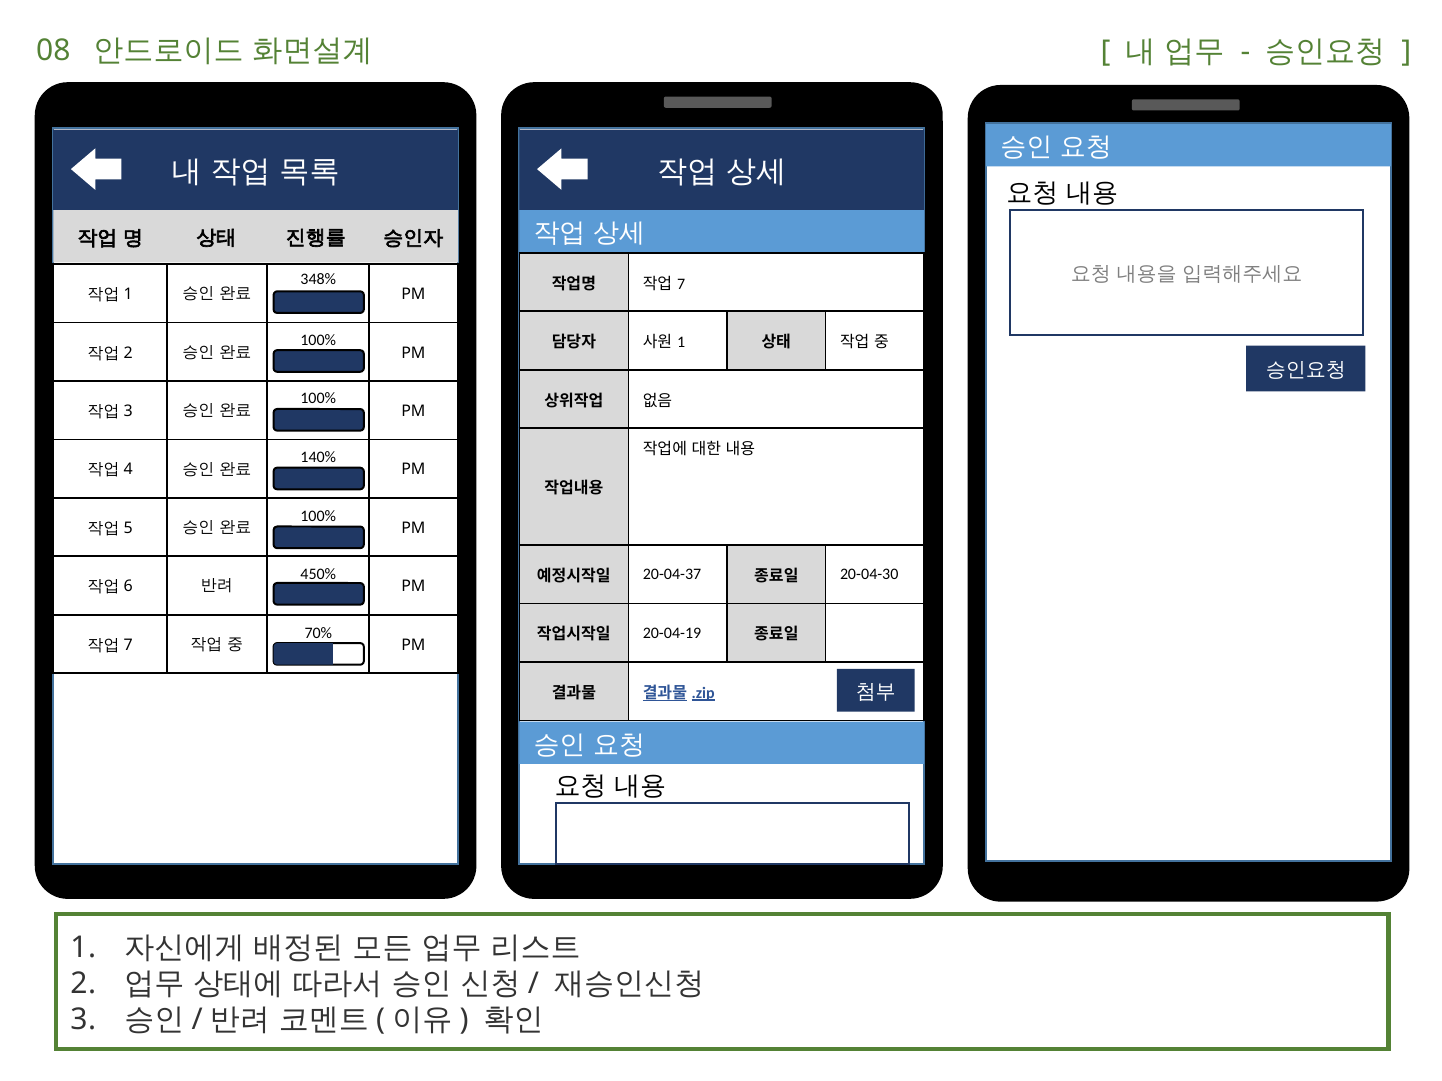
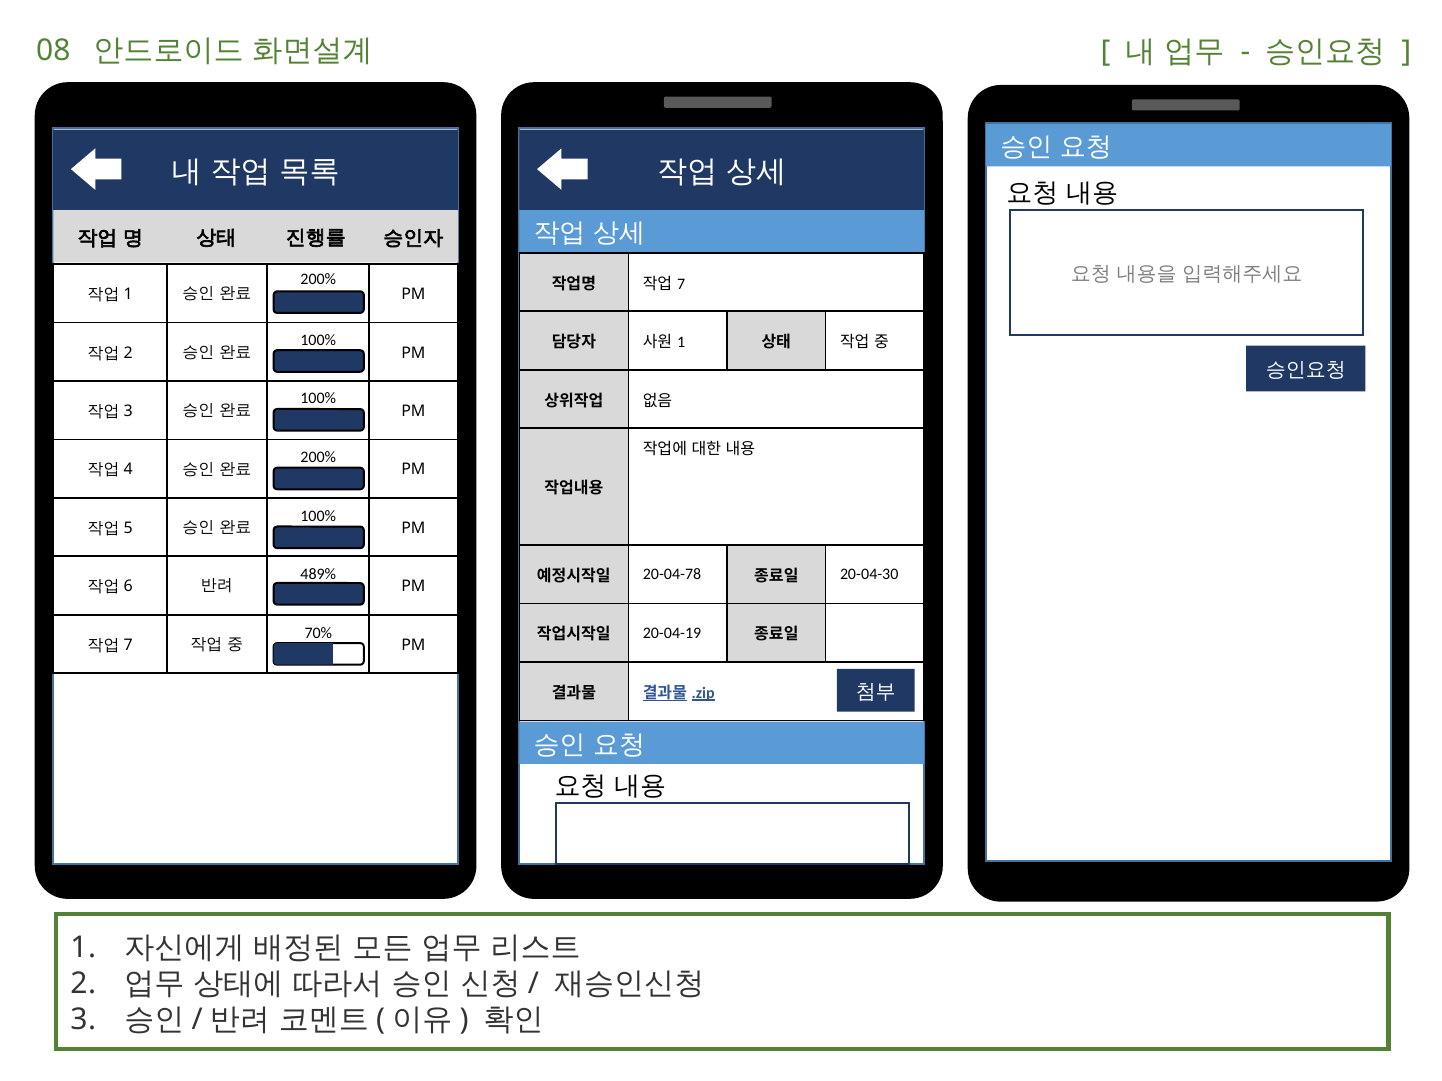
348%: 348% -> 200% (318, 279)
140%: 140% -> 200% (318, 457)
450%: 450% -> 489% (318, 574)
20-04-37: 20-04-37 -> 20-04-78 (672, 575)
